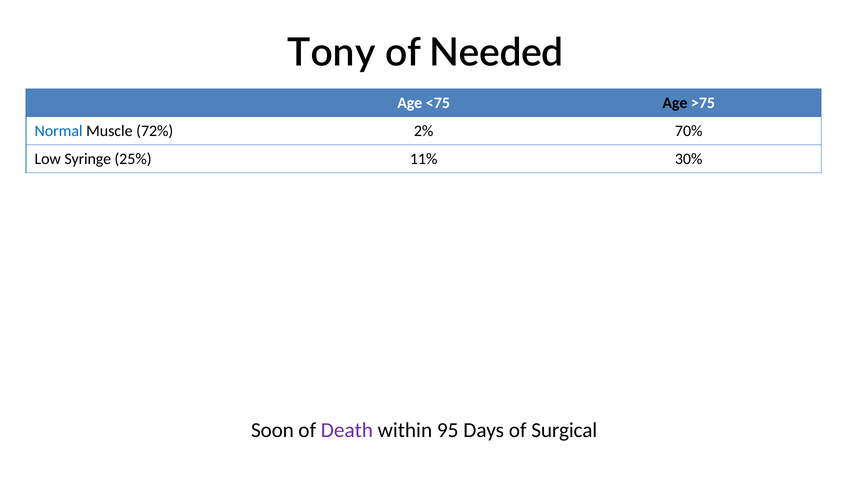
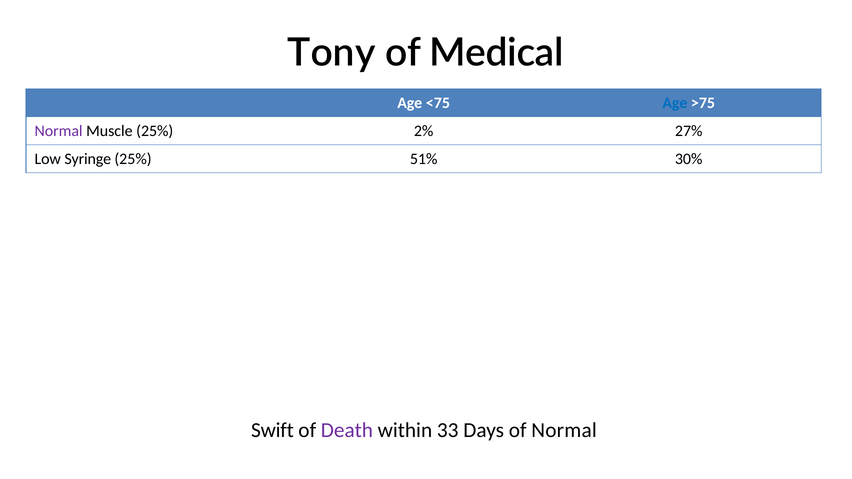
Needed: Needed -> Medical (496, 53)
Age colour: black -> blue (675, 103)
Normal colour: blue -> purple (59, 131)
Muscle 72%: 72% -> 25% (155, 131)
70%: 70% -> 27% (689, 131)
11%: 11% -> 51% (424, 159)
Soon: Soon -> Swift (272, 430)
95: 95 -> 33 (448, 430)
of Surgical: Surgical -> Normal (564, 430)
